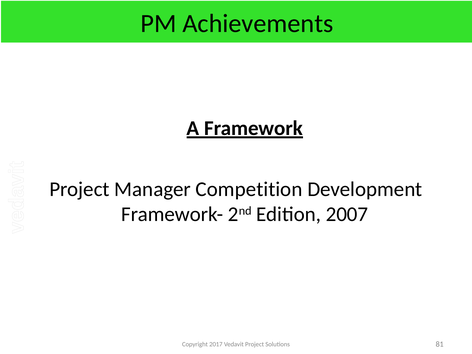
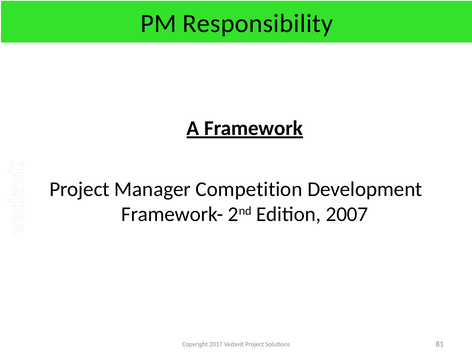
Achievements: Achievements -> Responsibility (258, 23)
